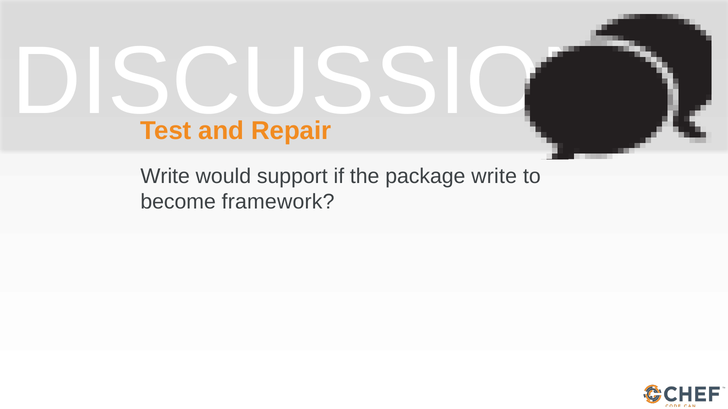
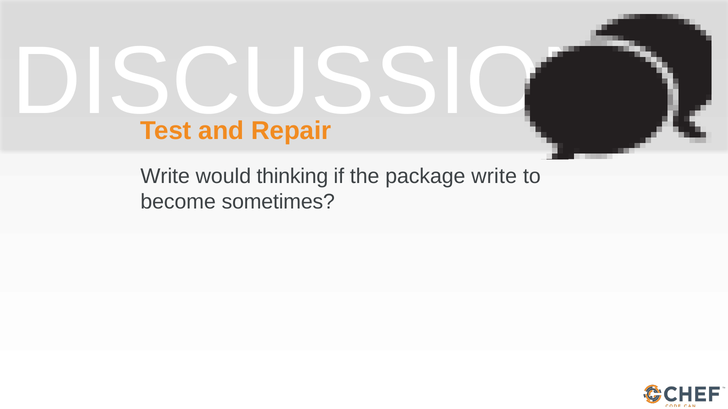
support: support -> thinking (292, 177)
framework: framework -> sometimes (278, 202)
